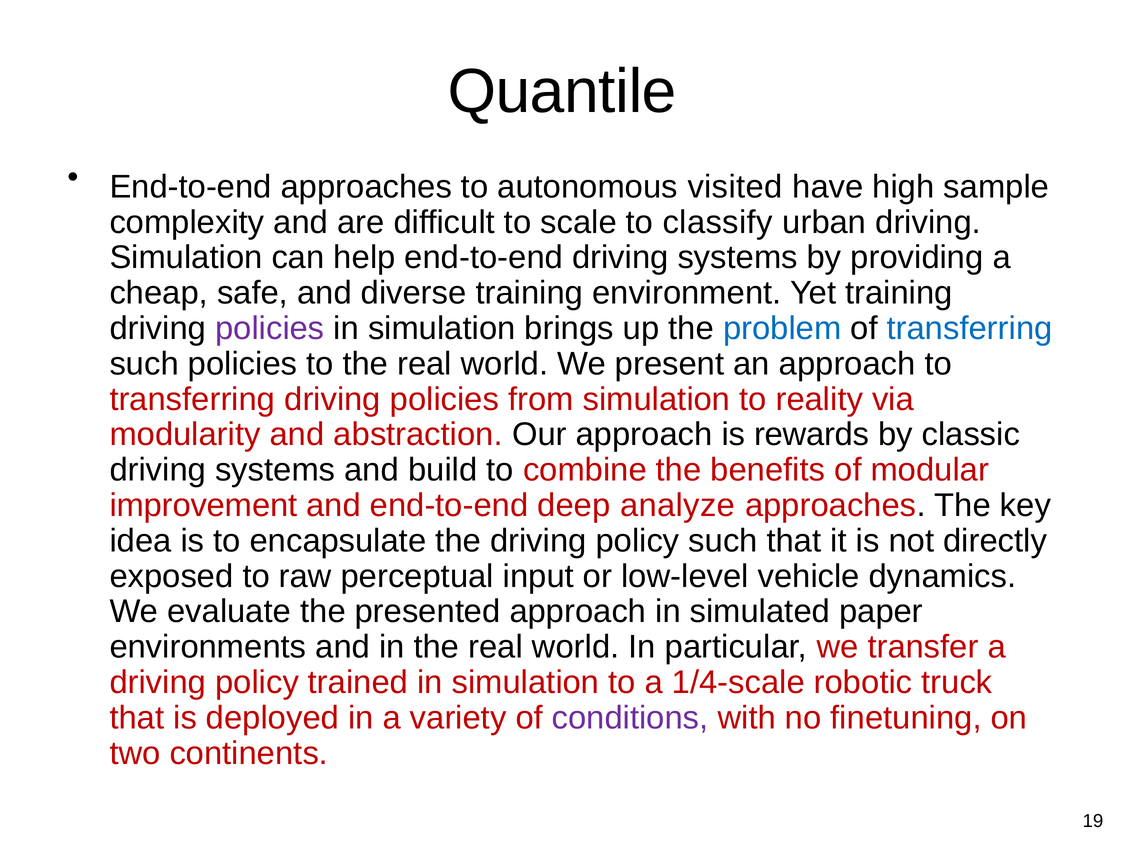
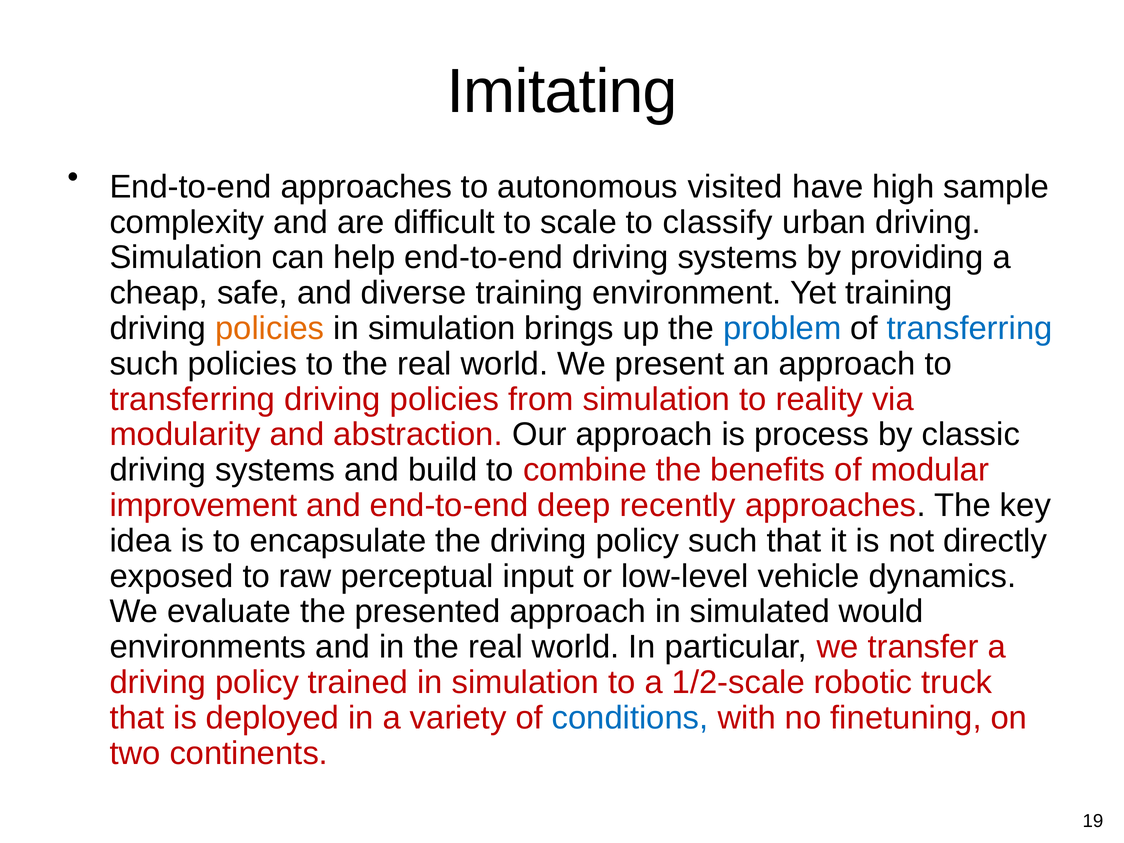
Quantile: Quantile -> Imitating (562, 91)
policies colour: purple -> orange (270, 328)
rewards: rewards -> process (812, 435)
analyze: analyze -> recently (678, 505)
paper: paper -> would (881, 612)
1/4-scale: 1/4-scale -> 1/2-scale (738, 682)
conditions colour: purple -> blue (630, 718)
